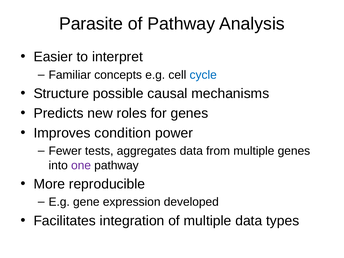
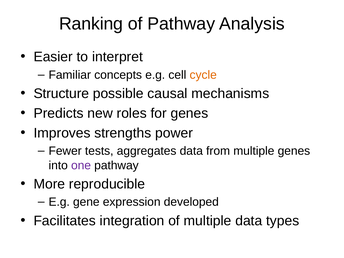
Parasite: Parasite -> Ranking (91, 24)
cycle colour: blue -> orange (203, 75)
condition: condition -> strengths (123, 133)
